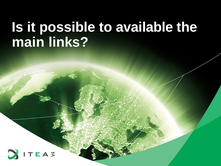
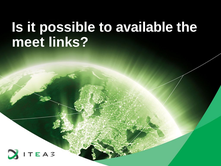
main: main -> meet (28, 42)
